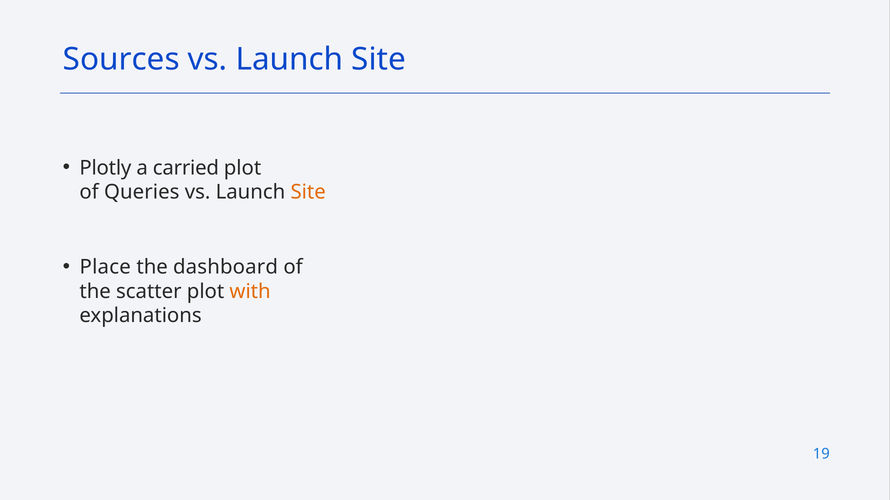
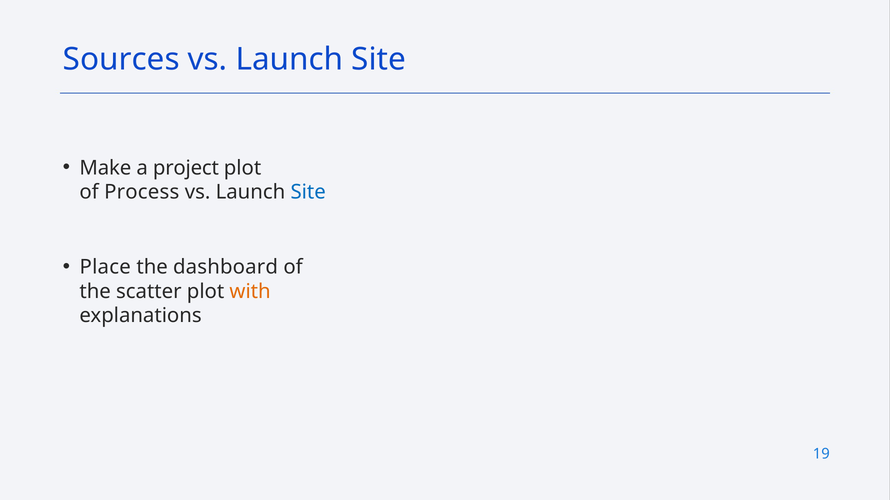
Plotly: Plotly -> Make (105, 168)
carried: carried -> project (186, 168)
Queries: Queries -> Process (142, 192)
Site colour: orange -> blue (308, 192)
